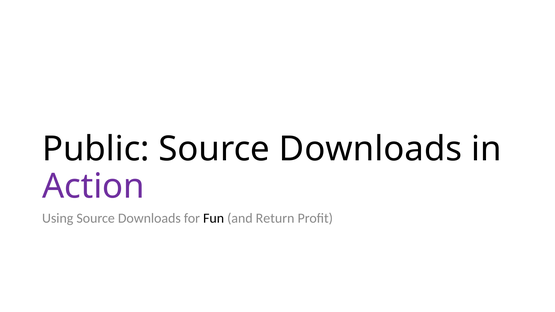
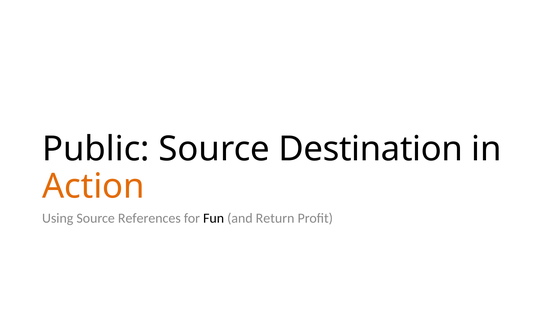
Downloads: Downloads -> Destination (371, 149)
Action colour: purple -> orange (93, 187)
Using Source Downloads: Downloads -> References (149, 218)
